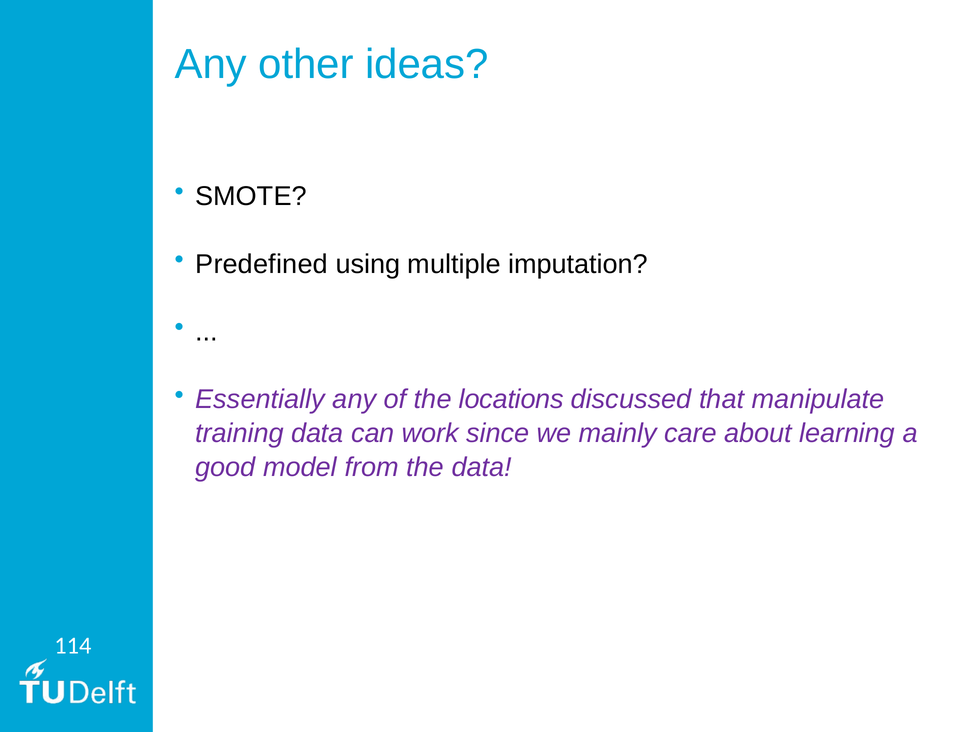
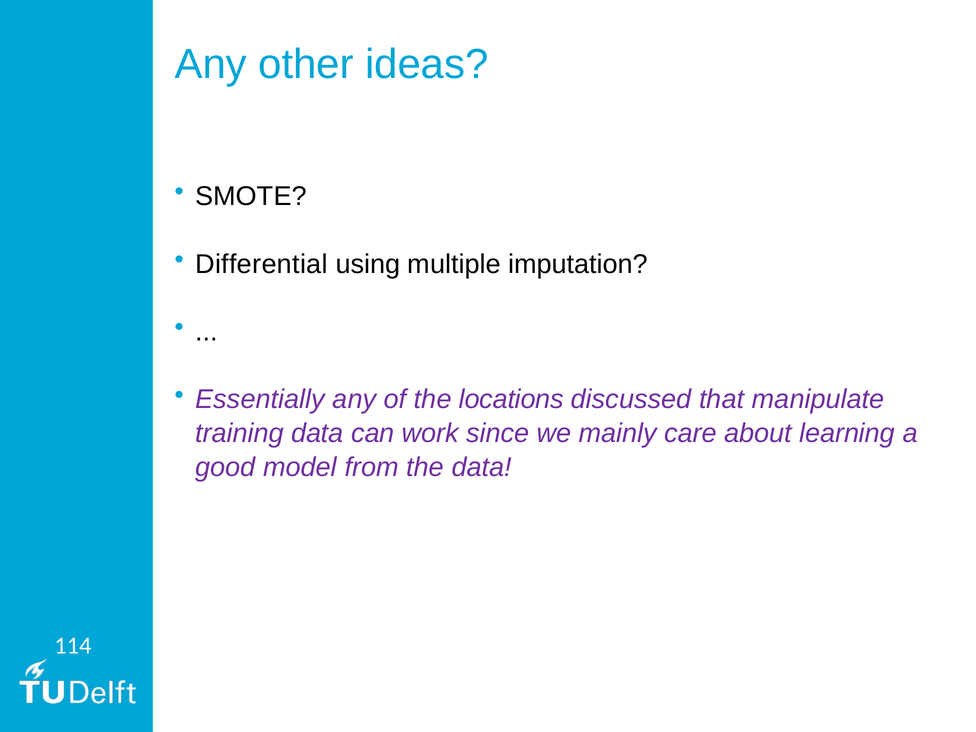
Predefined: Predefined -> Differential (262, 264)
